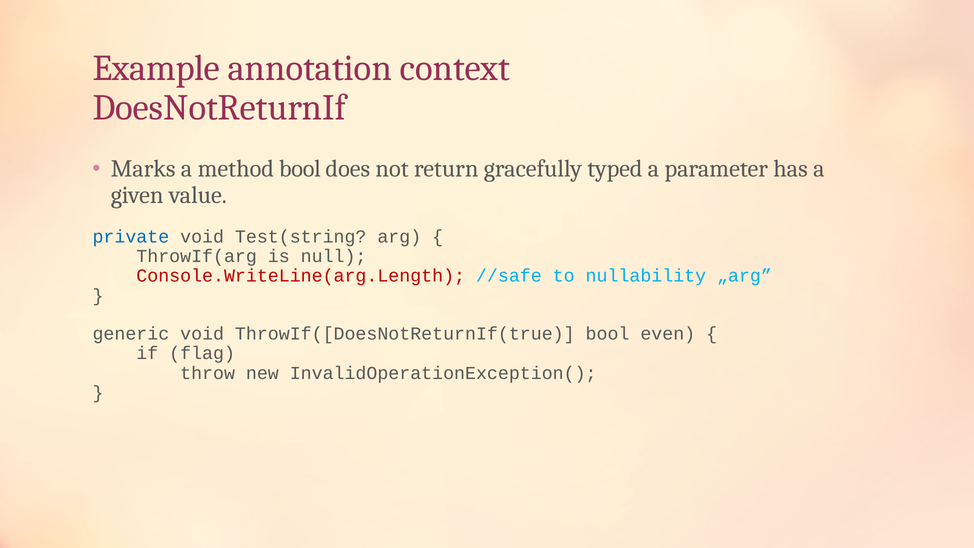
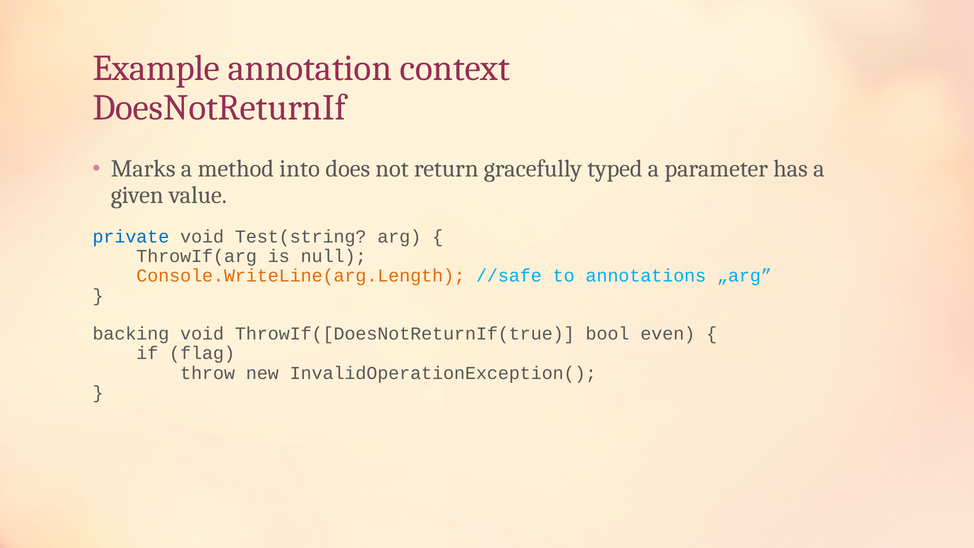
method bool: bool -> into (300, 169)
Console.WriteLine(arg.Length colour: red -> orange (301, 276)
nullability: nullability -> annotations (646, 276)
generic: generic -> backing (131, 334)
